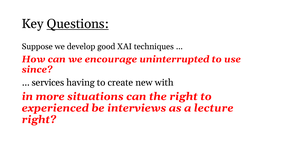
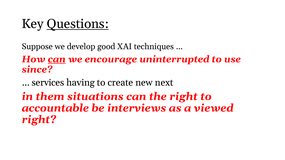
can underline: none -> present (57, 59)
with: with -> next (164, 83)
more: more -> them (50, 97)
experienced: experienced -> accountable (55, 108)
lecture: lecture -> viewed (214, 108)
